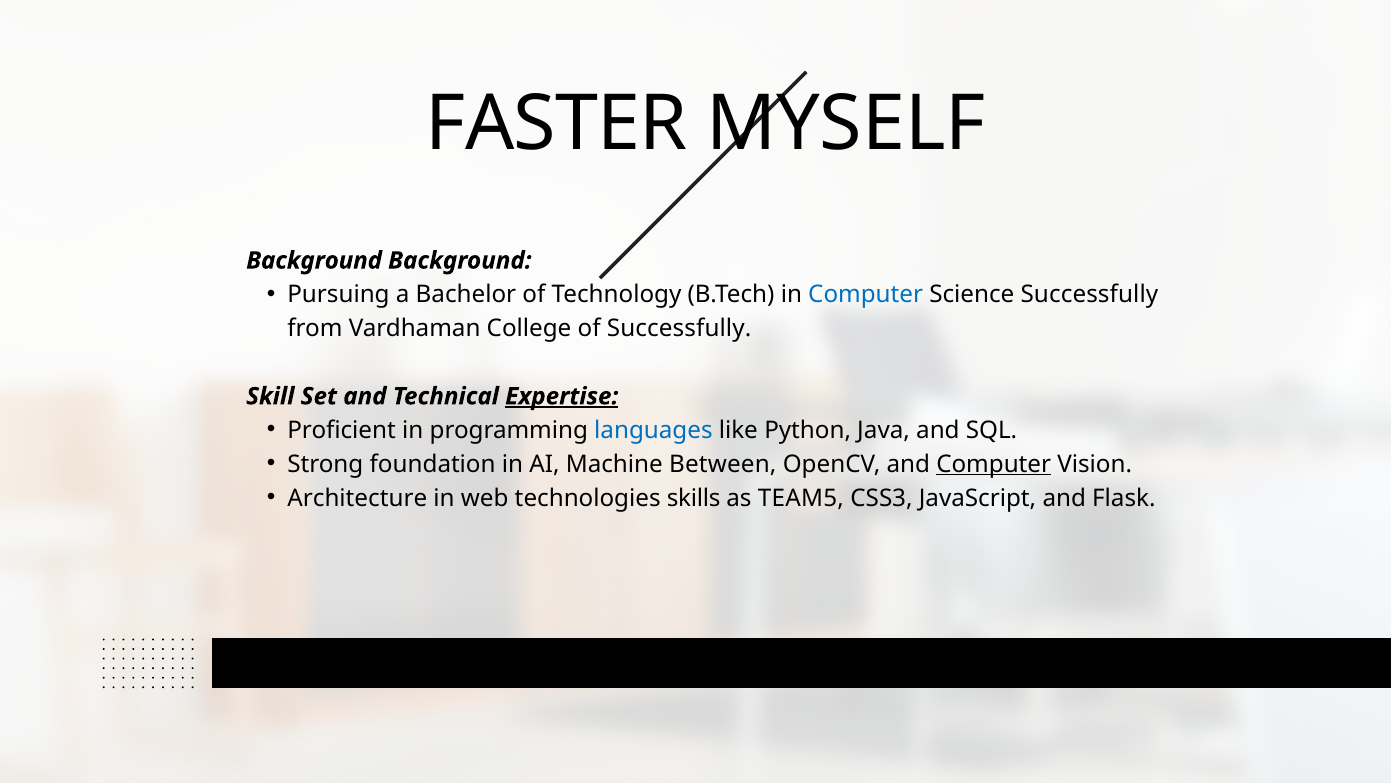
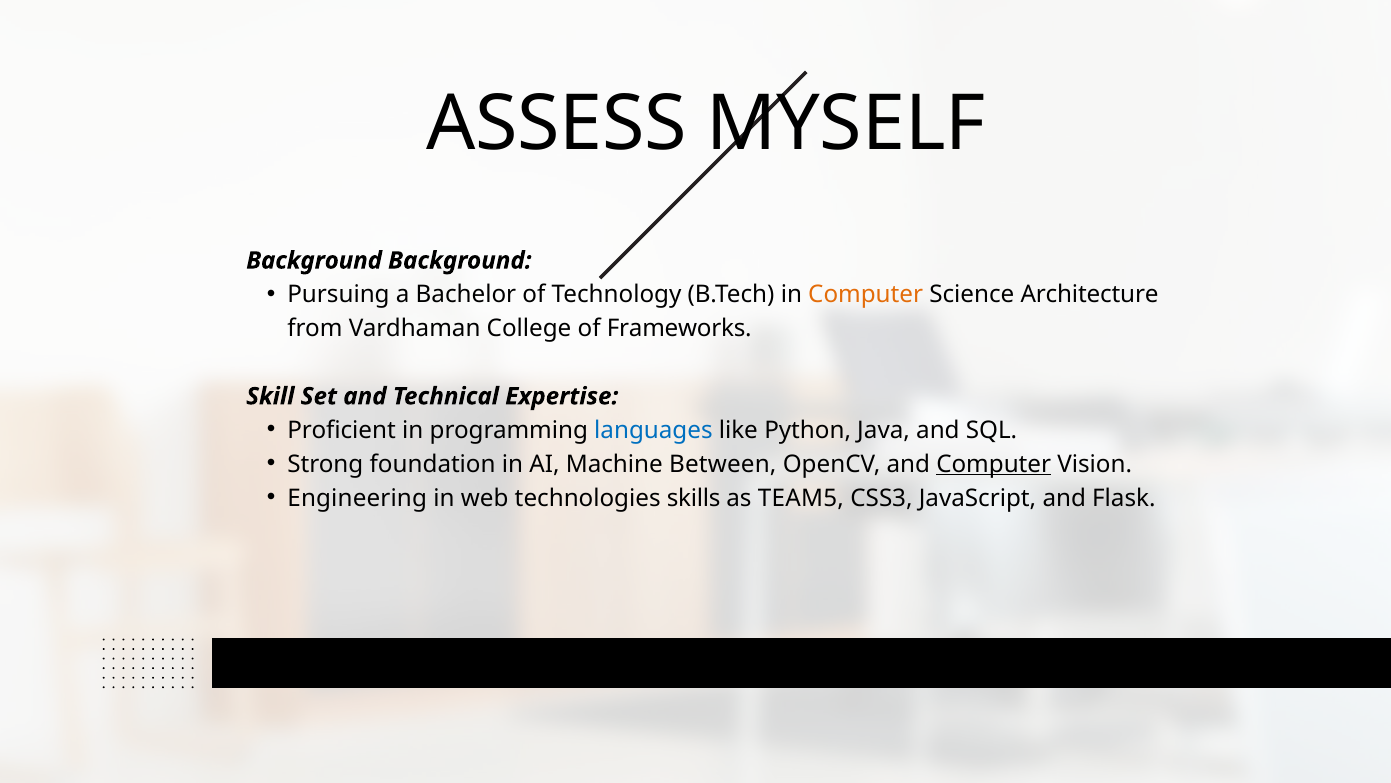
FASTER: FASTER -> ASSESS (557, 123)
Computer colour: blue -> orange (866, 294)
Science Successfully: Successfully -> Architecture (1090, 294)
of Successfully: Successfully -> Frameworks (679, 328)
Expertise underline: present -> none (562, 396)
Architecture: Architecture -> Engineering (357, 498)
